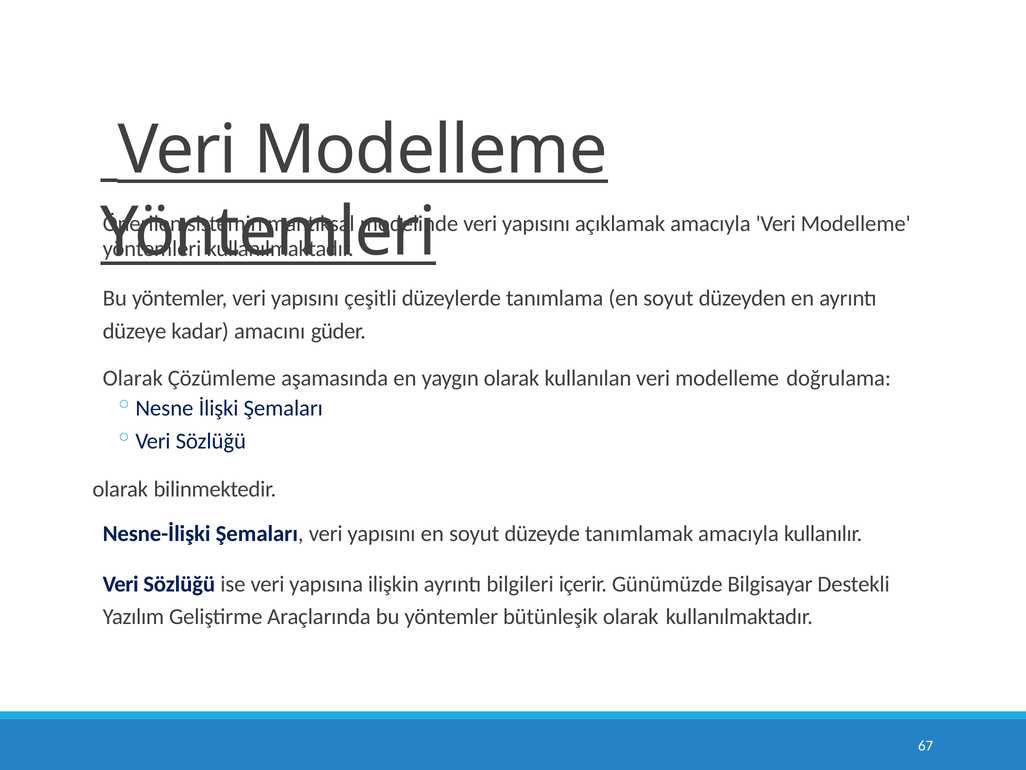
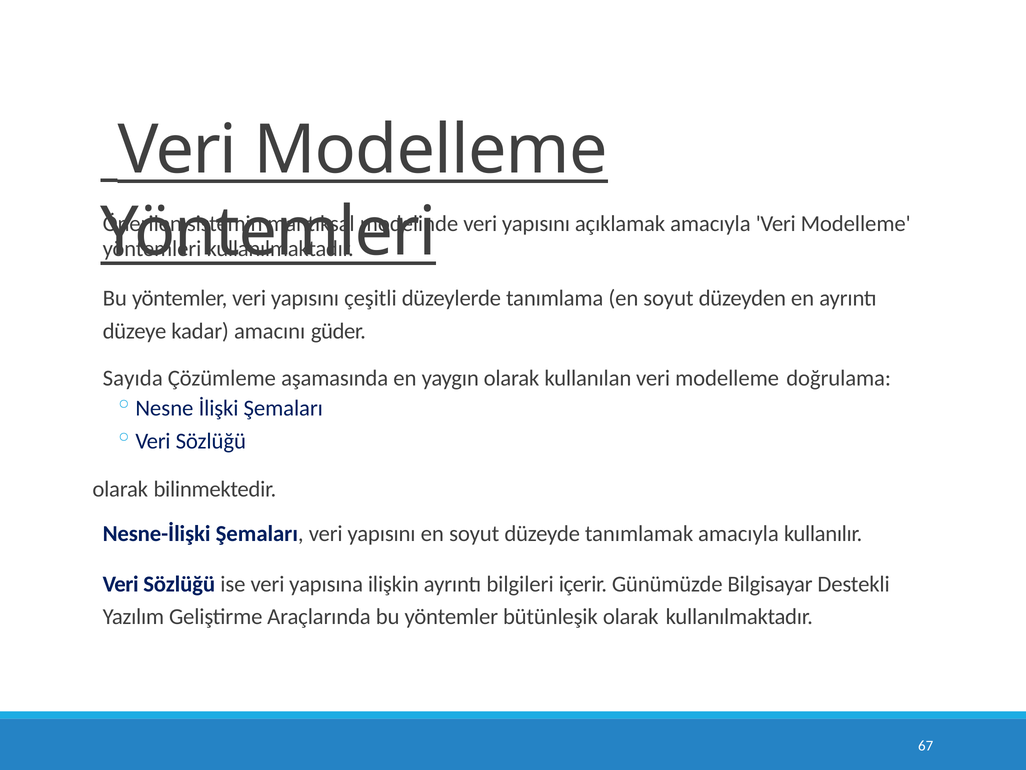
Olarak: Olarak -> Sayıda (133, 378)
